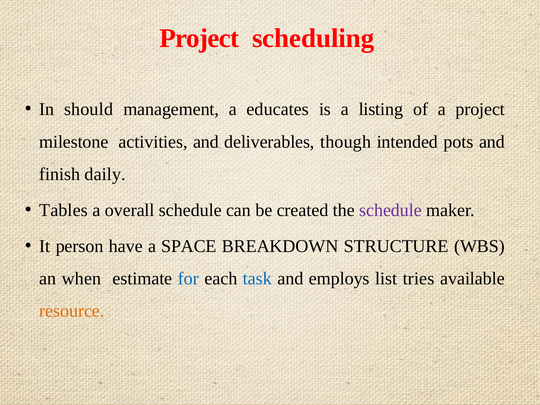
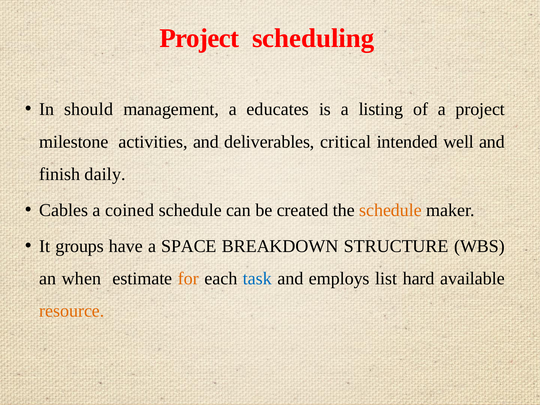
though: though -> critical (346, 142)
pots: pots -> well (459, 142)
Tables: Tables -> Cables (64, 210)
overall: overall -> coined (130, 210)
schedule colour: purple -> orange (391, 210)
person: person -> groups (80, 246)
for colour: blue -> orange (188, 279)
tries: tries -> hard (419, 279)
